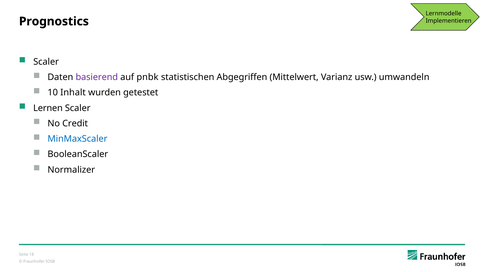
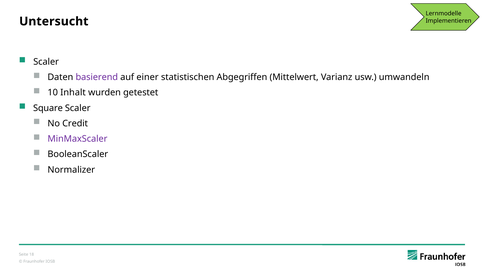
Prognostics: Prognostics -> Untersucht (54, 21)
pnbk: pnbk -> einer (148, 77)
Lernen: Lernen -> Square (48, 108)
MinMaxScaler colour: blue -> purple (77, 139)
